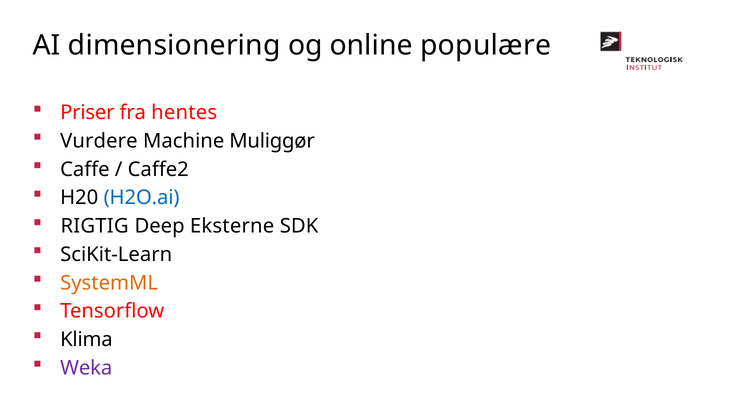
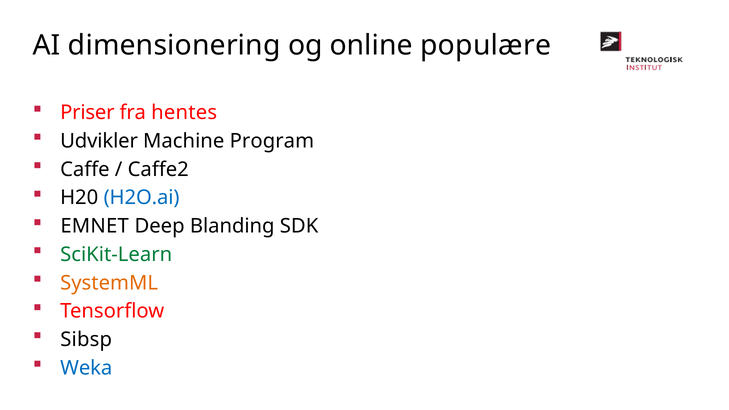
Vurdere: Vurdere -> Udvikler (99, 141)
Muliggør: Muliggør -> Program (272, 141)
RIGTIG: RIGTIG -> EMNET (95, 226)
Eksterne: Eksterne -> Blanding (232, 226)
SciKit-Learn colour: black -> green (116, 255)
Klima: Klima -> Sibsp (86, 340)
Weka colour: purple -> blue (86, 368)
